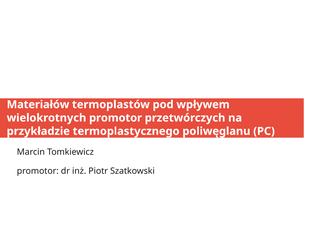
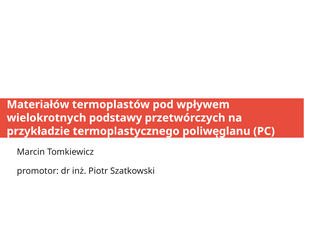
wielokrotnych promotor: promotor -> podstawy (116, 118)
